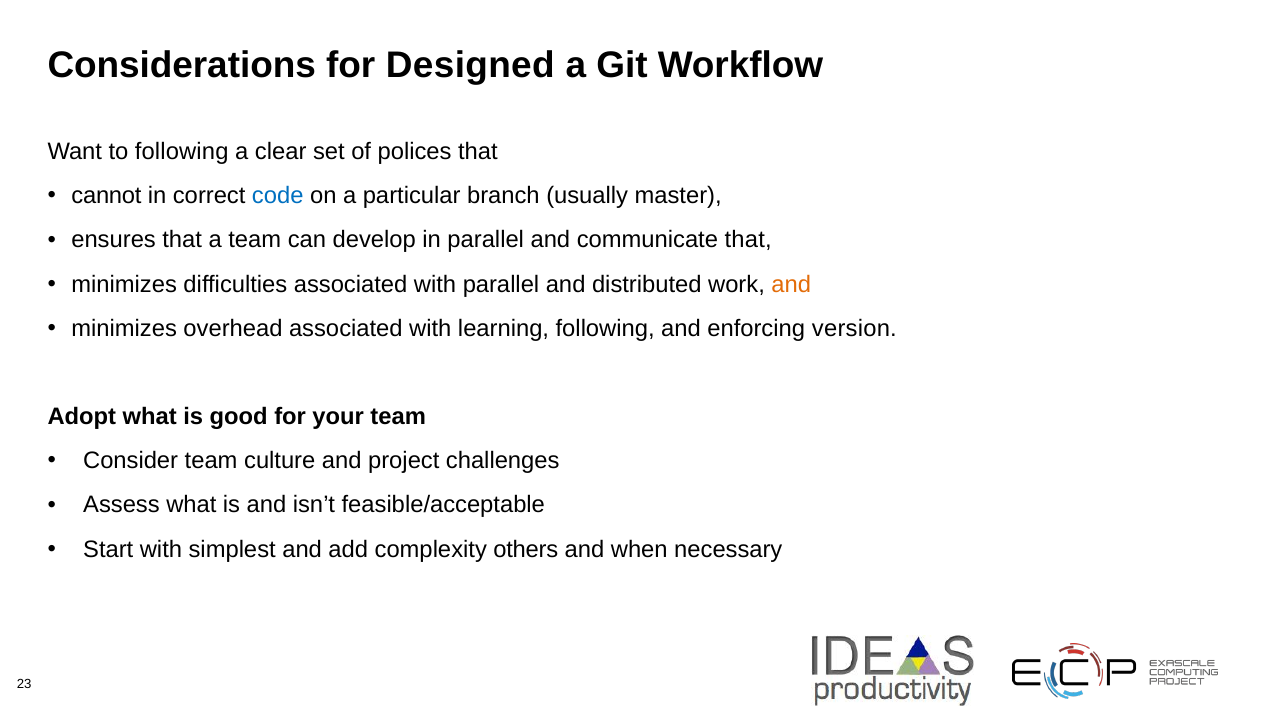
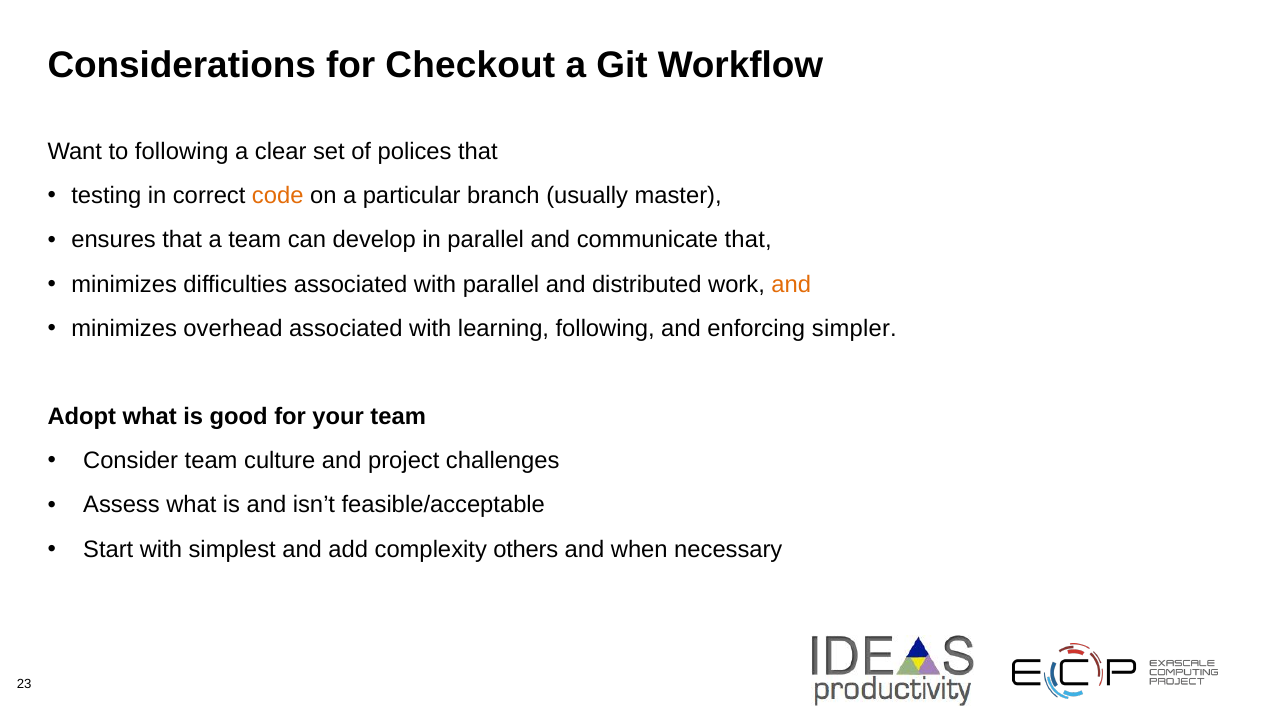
Designed: Designed -> Checkout (470, 65)
cannot: cannot -> testing (106, 196)
code colour: blue -> orange (278, 196)
version: version -> simpler (854, 328)
